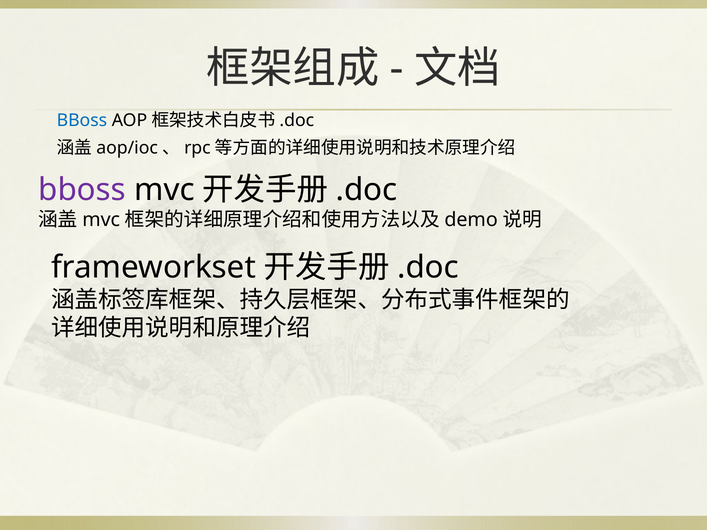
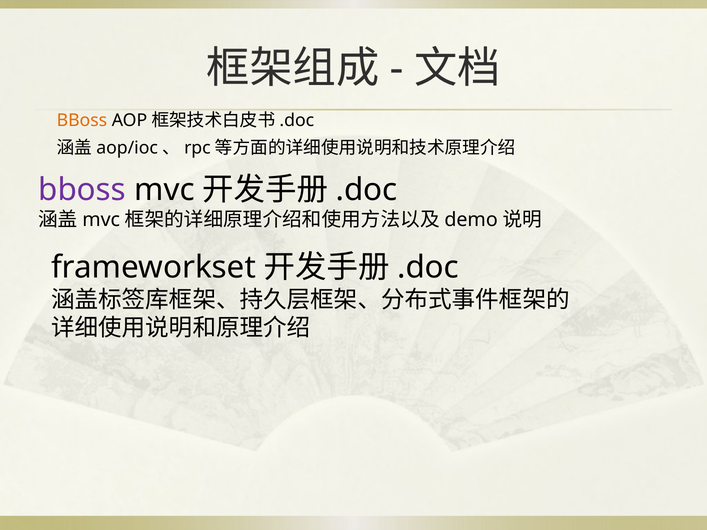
BBoss colour: blue -> orange (82, 120)
